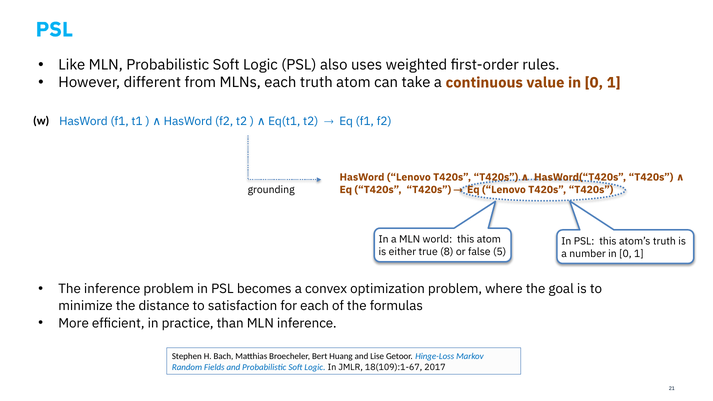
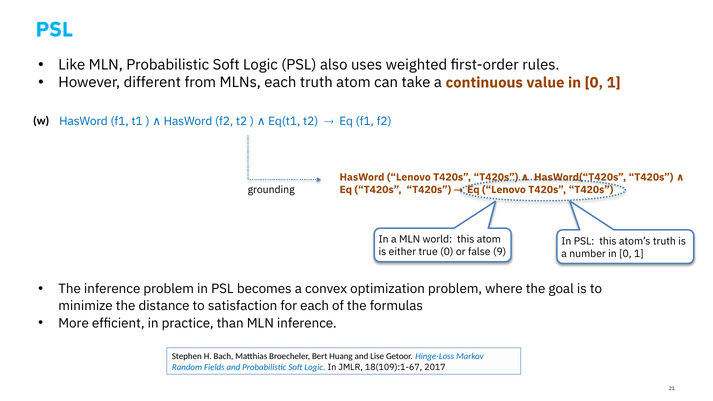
true 8: 8 -> 0 (447, 252)
5: 5 -> 9 (500, 252)
